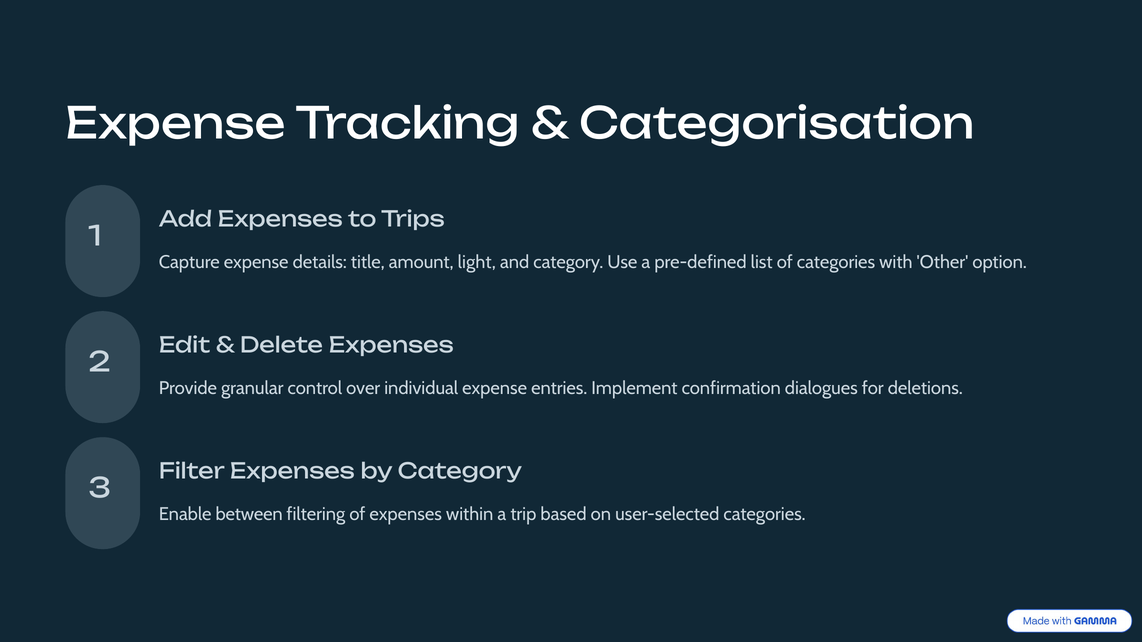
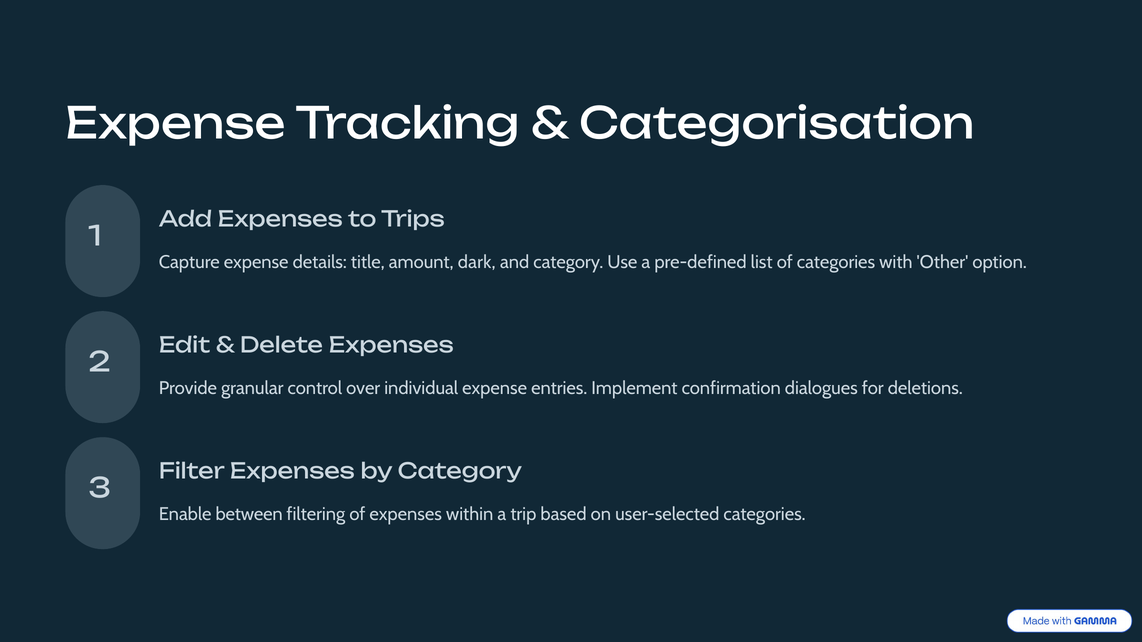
light: light -> dark (477, 263)
